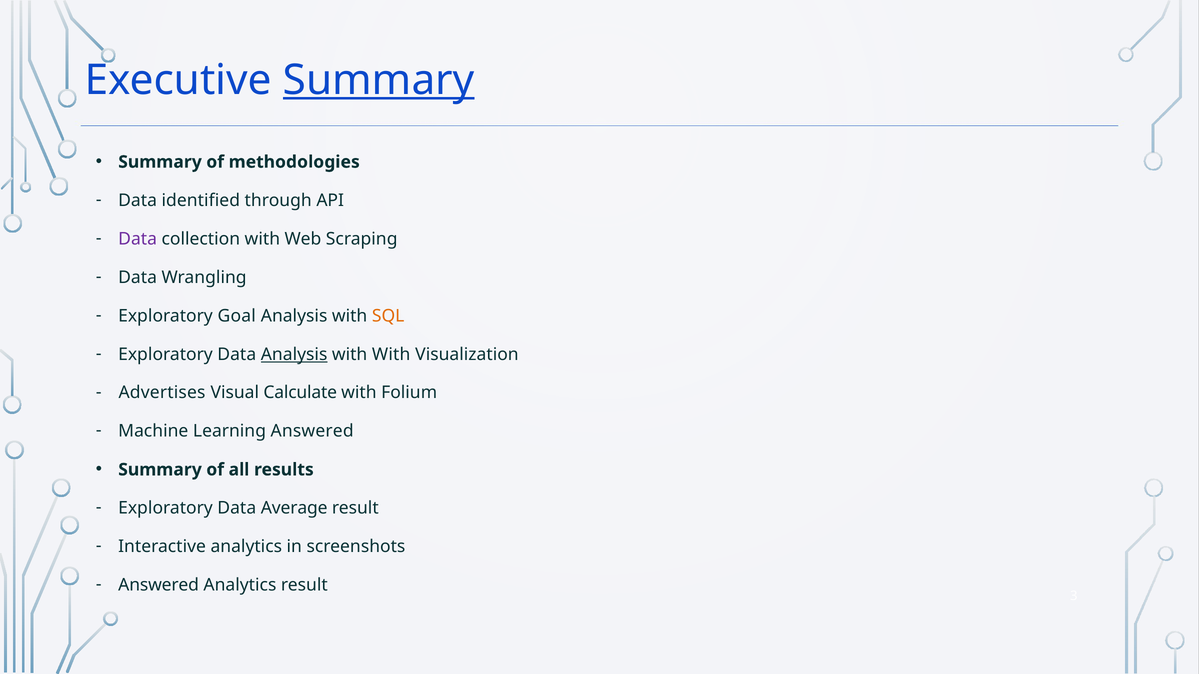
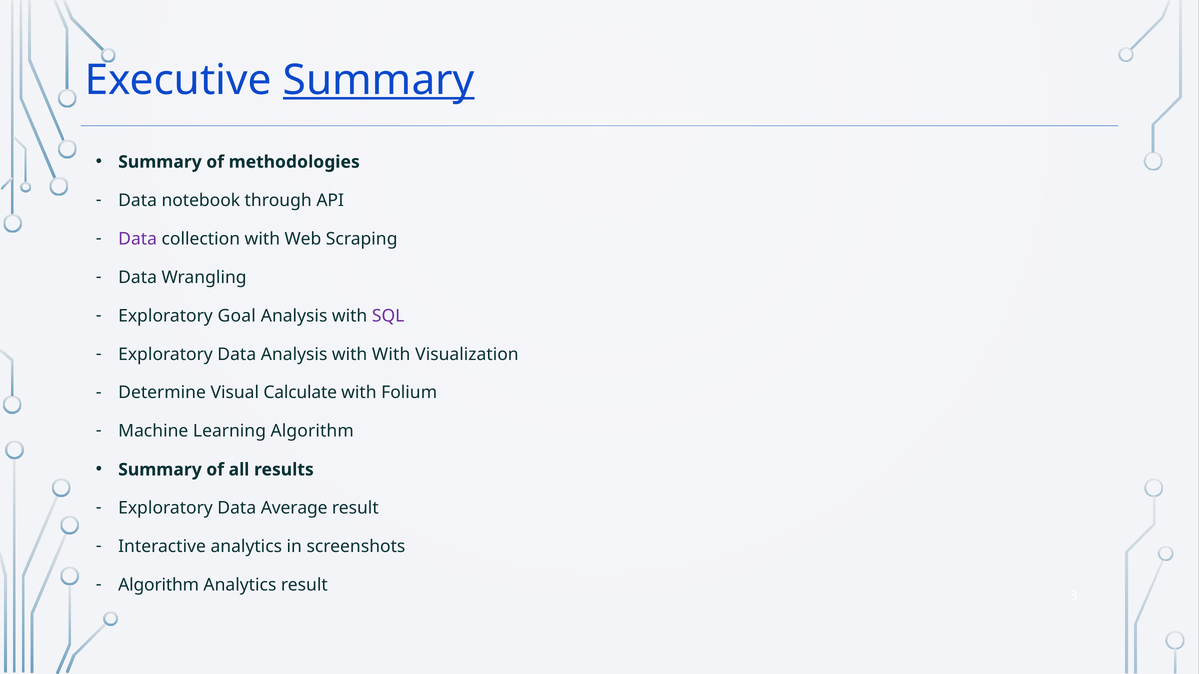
identified: identified -> notebook (201, 201)
SQL colour: orange -> purple (388, 316)
Analysis underline: present -> none (294, 354)
Advertises: Advertises -> Determine (162, 393)
Learning Answered: Answered -> Algorithm (312, 431)
Answered: Answered -> Algorithm (159, 585)
